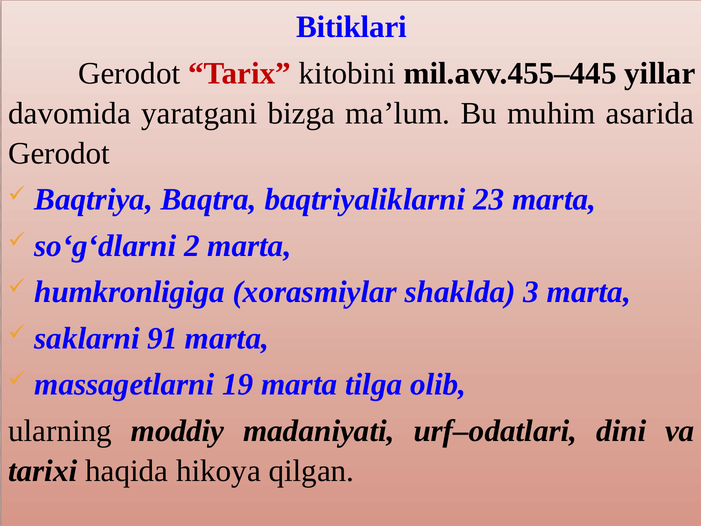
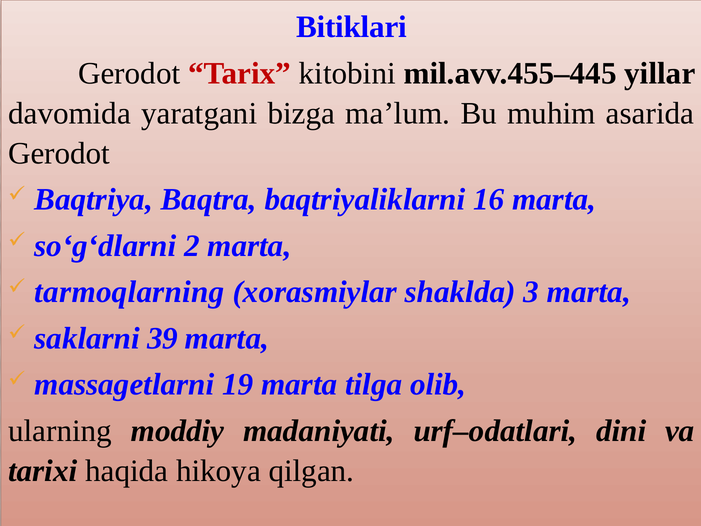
23: 23 -> 16 (489, 199)
humkronligiga: humkronligiga -> tarmoqlarning (129, 292)
91: 91 -> 39 (163, 338)
